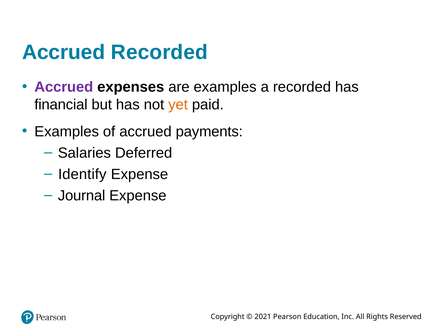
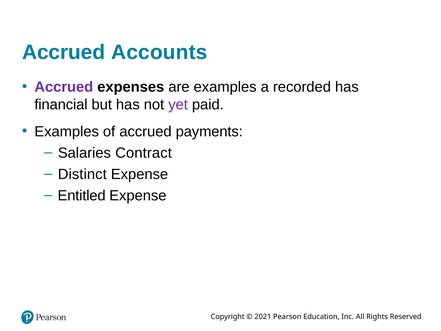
Accrued Recorded: Recorded -> Accounts (159, 52)
yet colour: orange -> purple (178, 105)
Deferred: Deferred -> Contract (144, 153)
Identify: Identify -> Distinct (82, 174)
Journal: Journal -> Entitled (82, 195)
